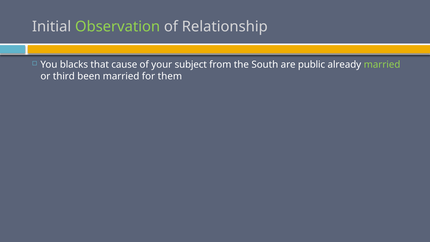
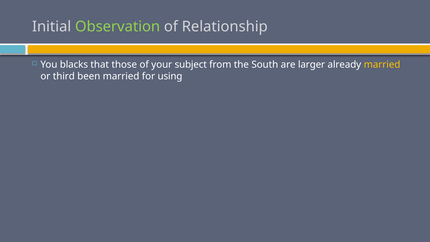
cause: cause -> those (124, 65)
public: public -> larger (312, 65)
married colour: light green -> yellow (382, 65)
them: them -> using (170, 76)
